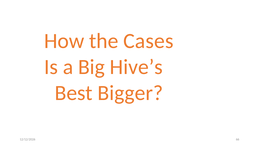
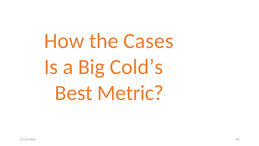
Hive’s: Hive’s -> Cold’s (136, 67)
Bigger: Bigger -> Metric (130, 93)
